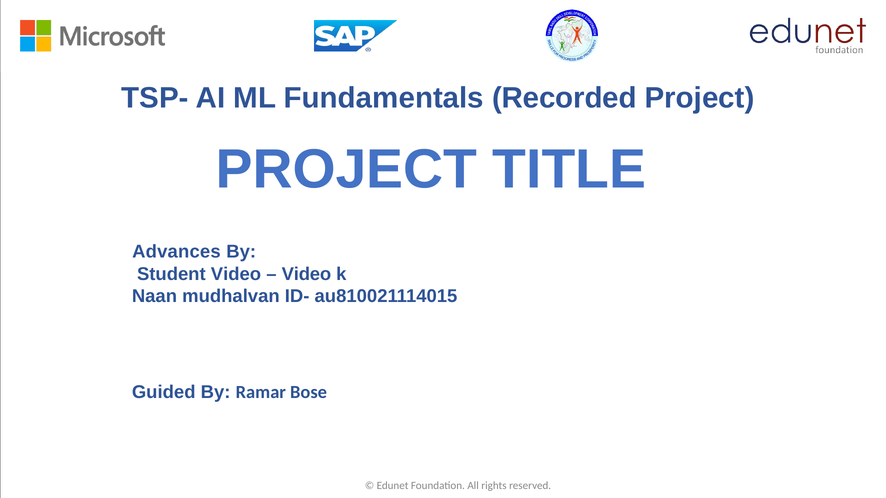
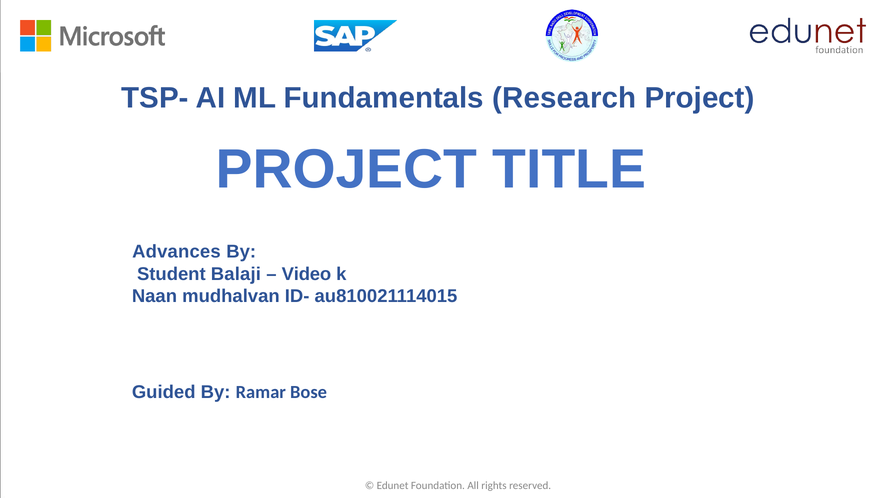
Recorded: Recorded -> Research (564, 98)
Student Video: Video -> Balaji (236, 274)
